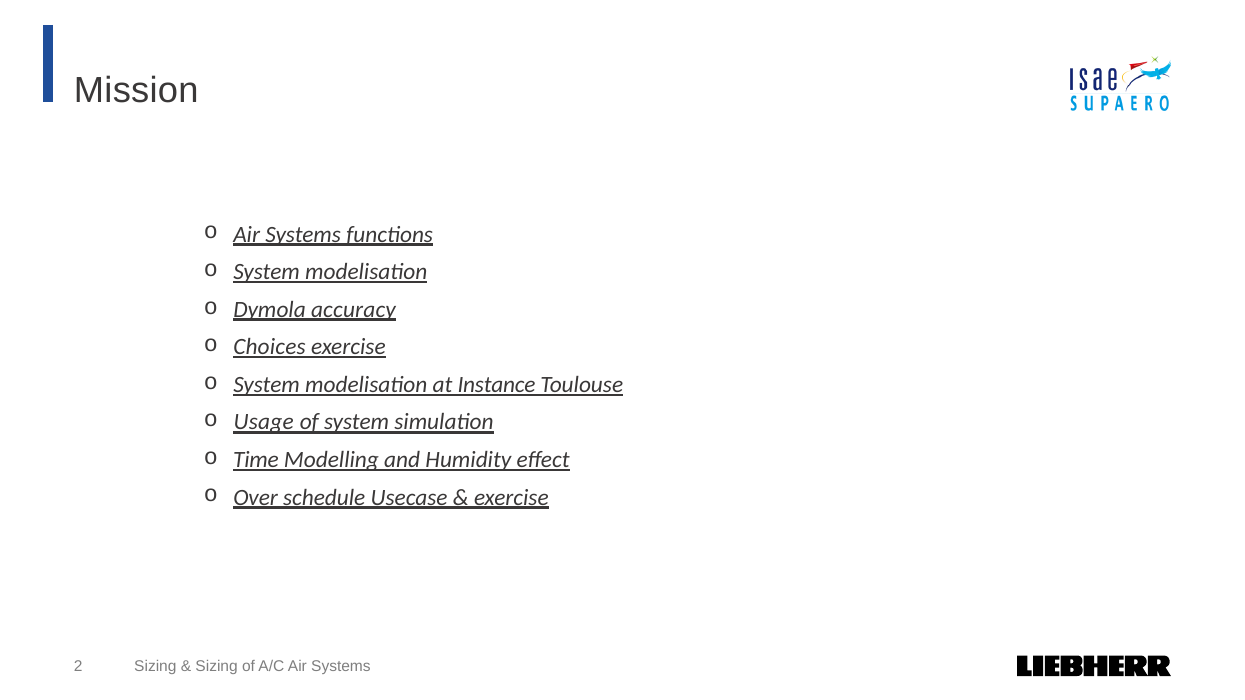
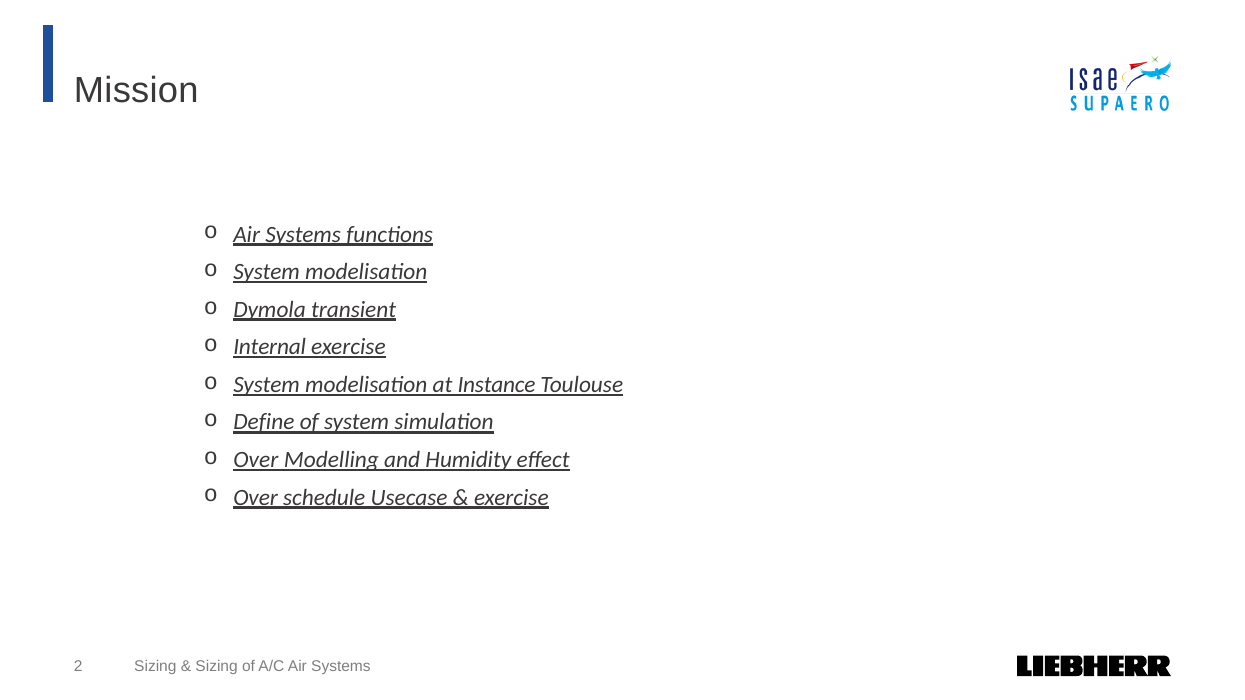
accuracy: accuracy -> transient (354, 310)
Choices: Choices -> Internal (270, 347)
Usage: Usage -> Define (264, 422)
Time: Time -> Over (256, 460)
